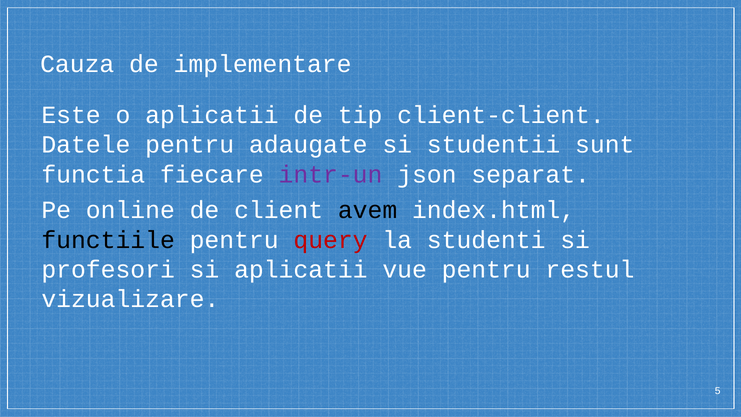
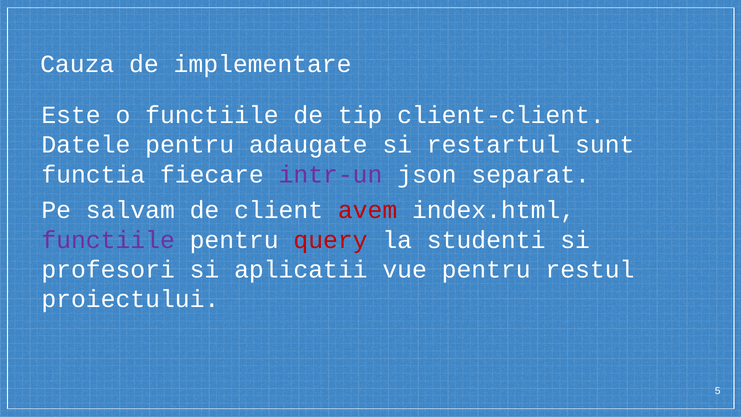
o aplicatii: aplicatii -> functiile (212, 115)
studentii: studentii -> restartul (494, 145)
online: online -> salvam (130, 210)
avem colour: black -> red (368, 210)
functiile colour: black -> purple (108, 240)
vizualizare: vizualizare -> proiectului (130, 299)
